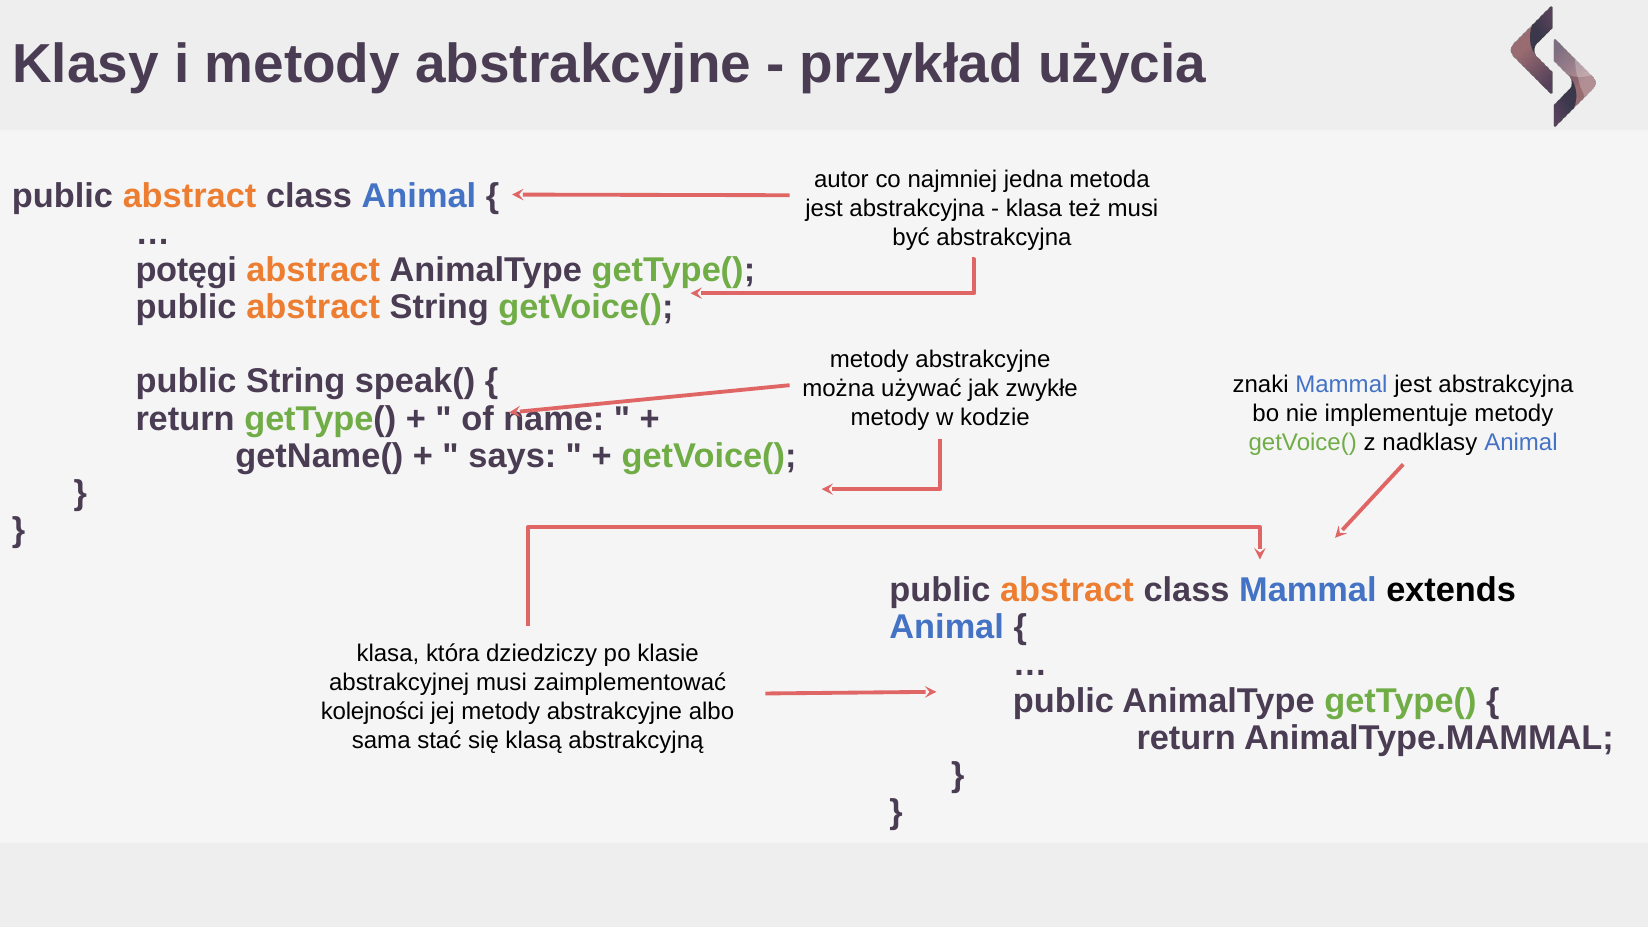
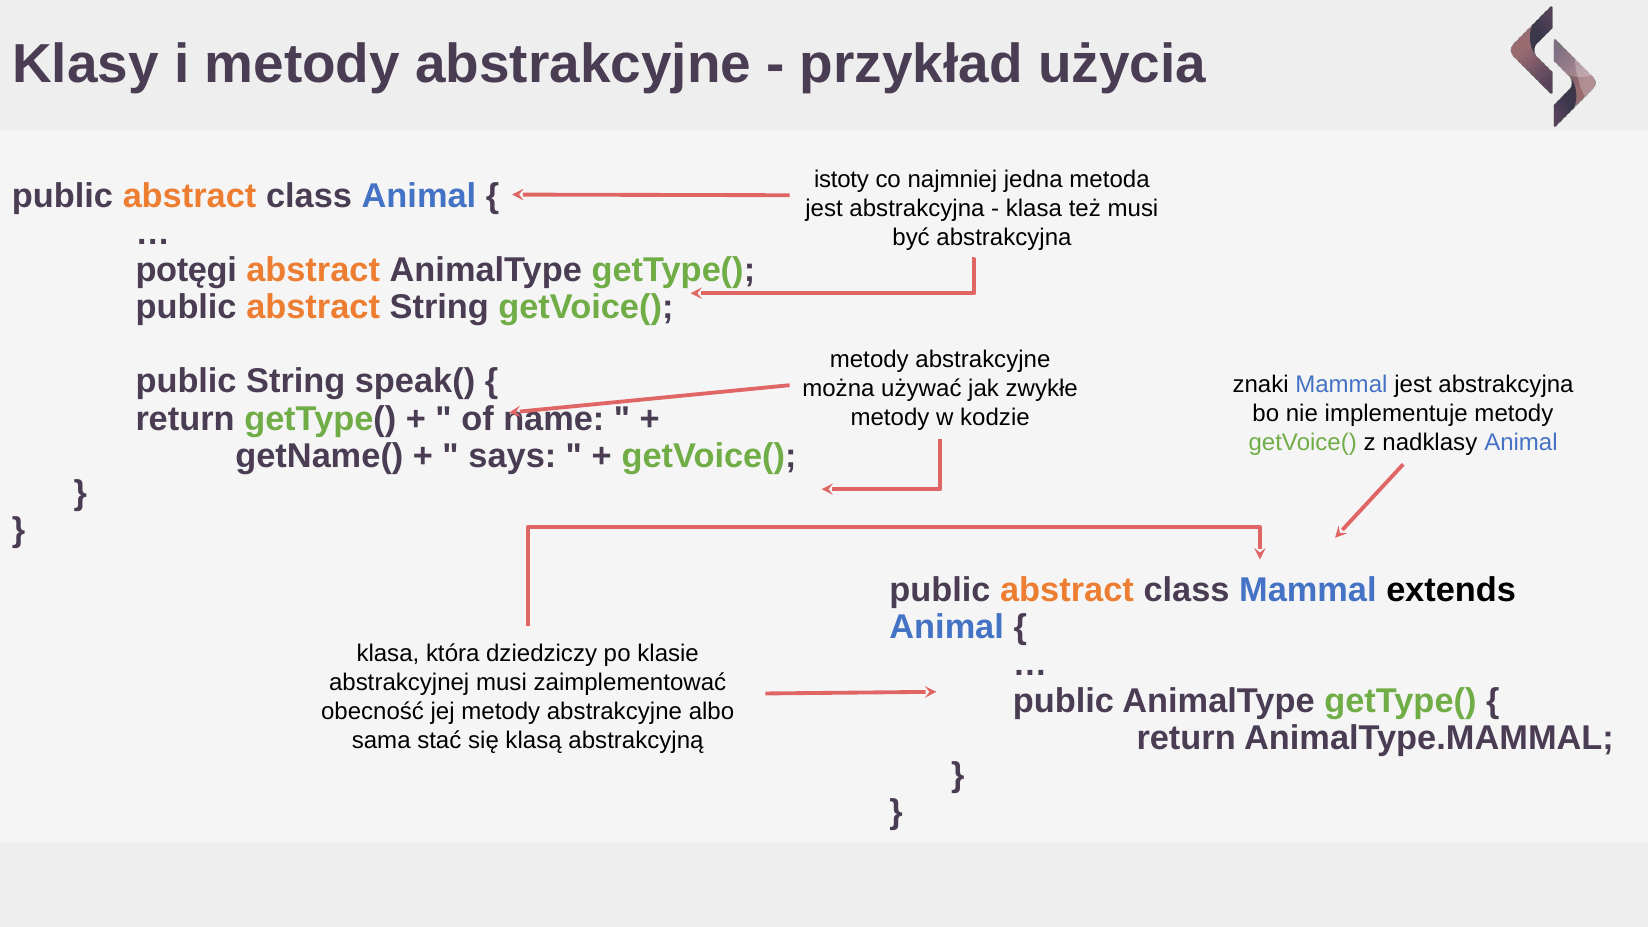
autor: autor -> istoty (841, 180)
kolejności: kolejności -> obecność (372, 712)
